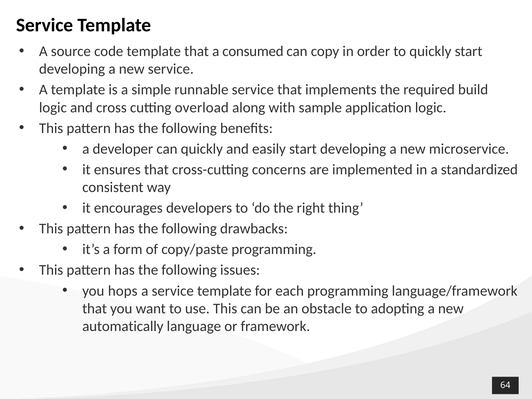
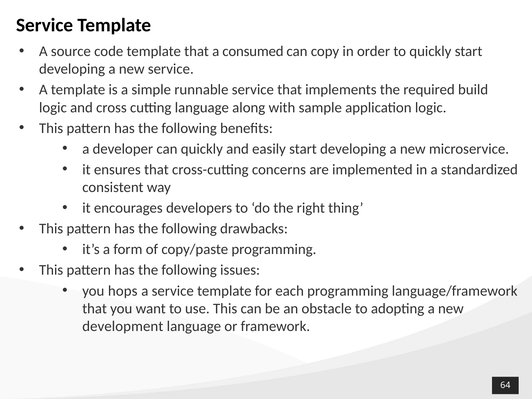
cutting overload: overload -> language (202, 108)
automatically: automatically -> development (123, 326)
